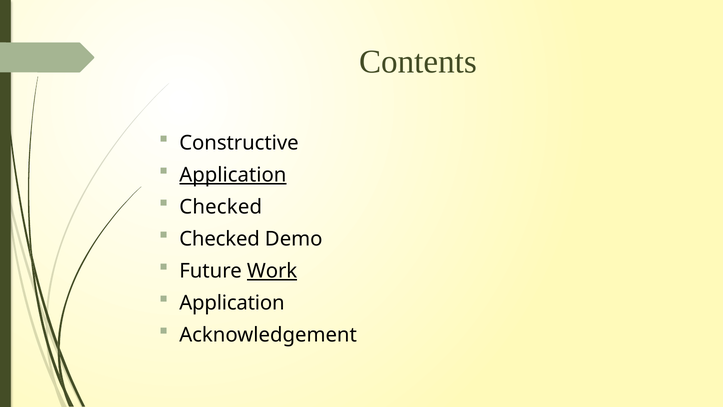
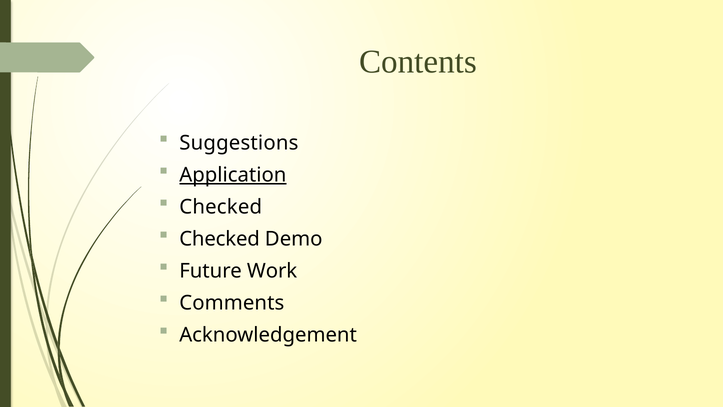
Constructive: Constructive -> Suggestions (239, 143)
Work underline: present -> none (272, 271)
Application: Application -> Comments (232, 303)
